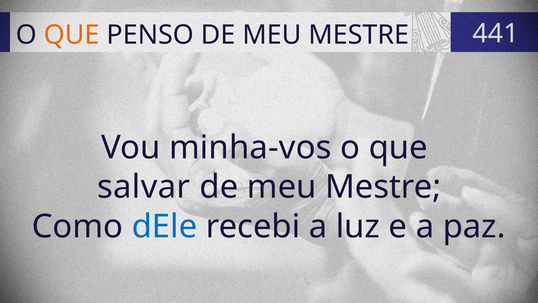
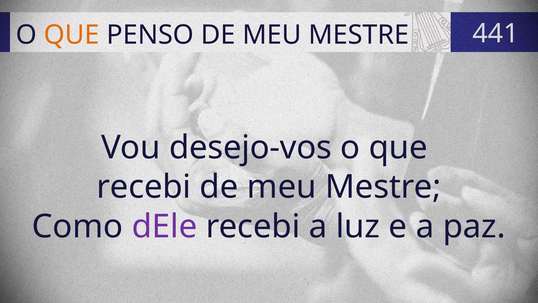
minha-vos: minha-vos -> desejo-vos (250, 147)
salvar: salvar -> recebi (144, 187)
dEle colour: blue -> purple (164, 226)
